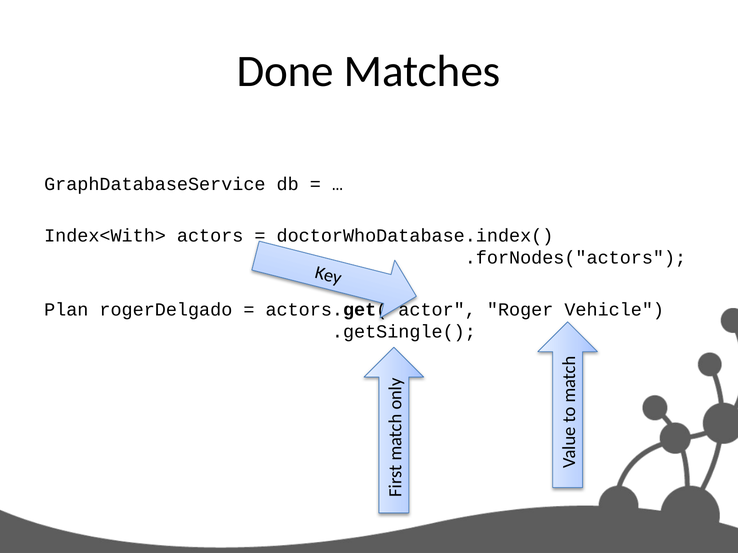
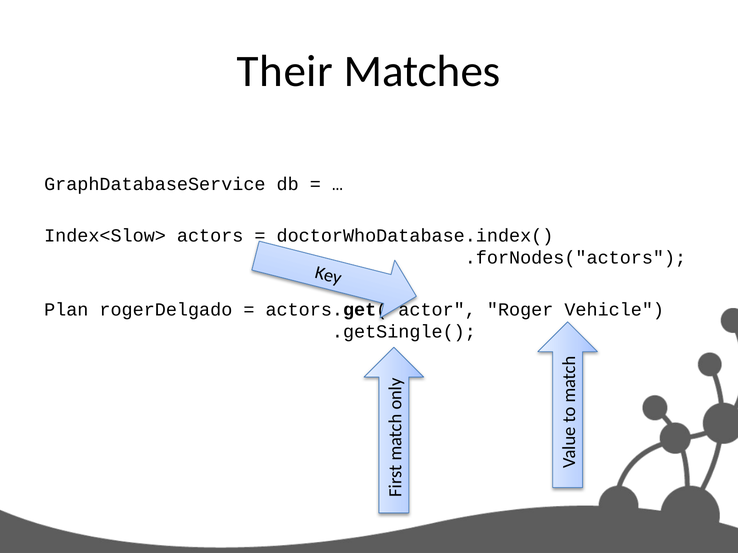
Done: Done -> Their (285, 71)
Index<With>: Index<With> -> Index<Slow> (105, 236)
